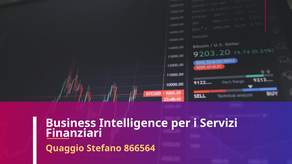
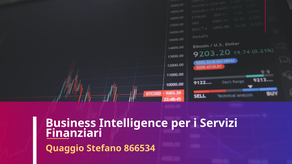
866564: 866564 -> 866534 (140, 148)
